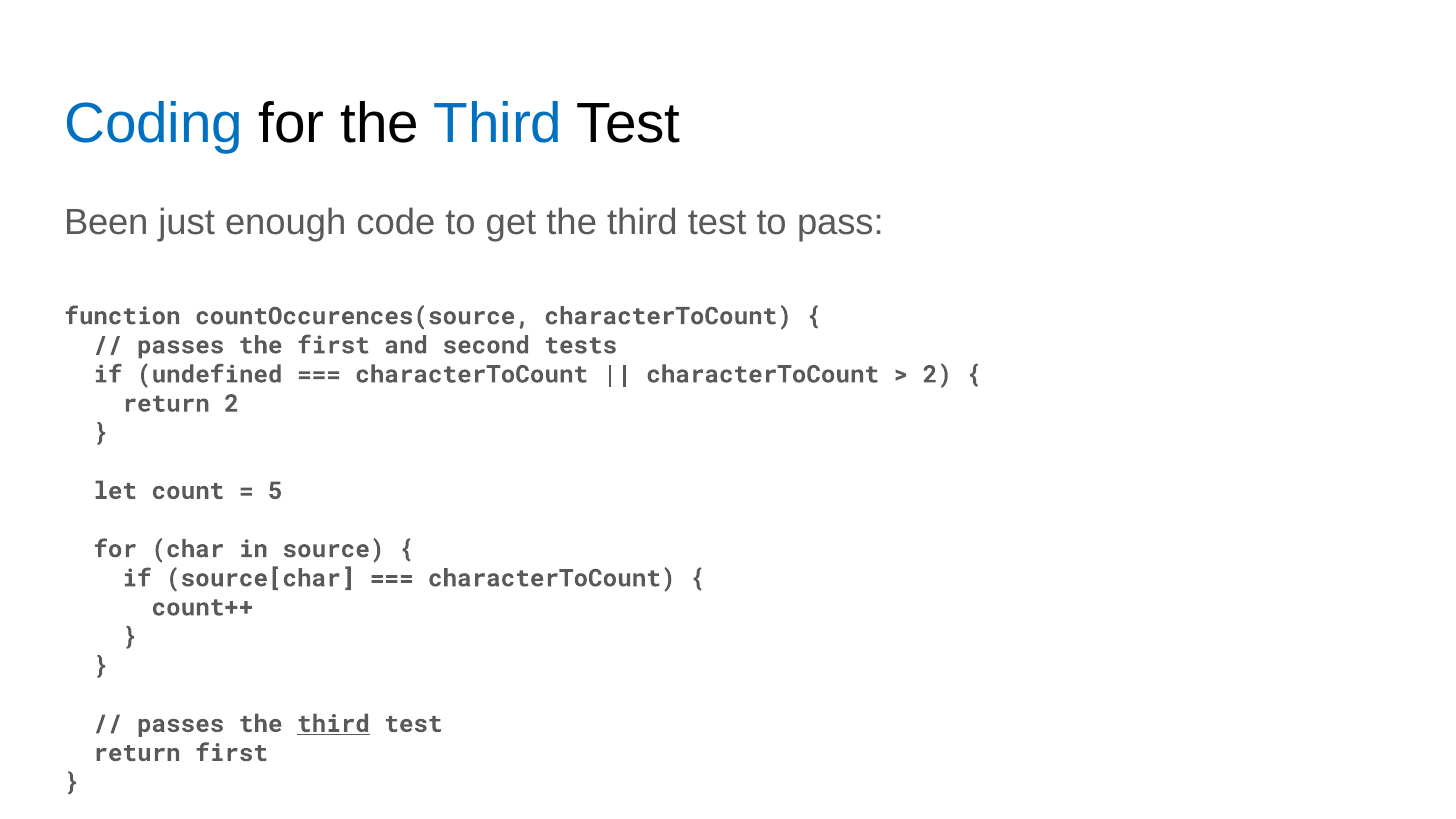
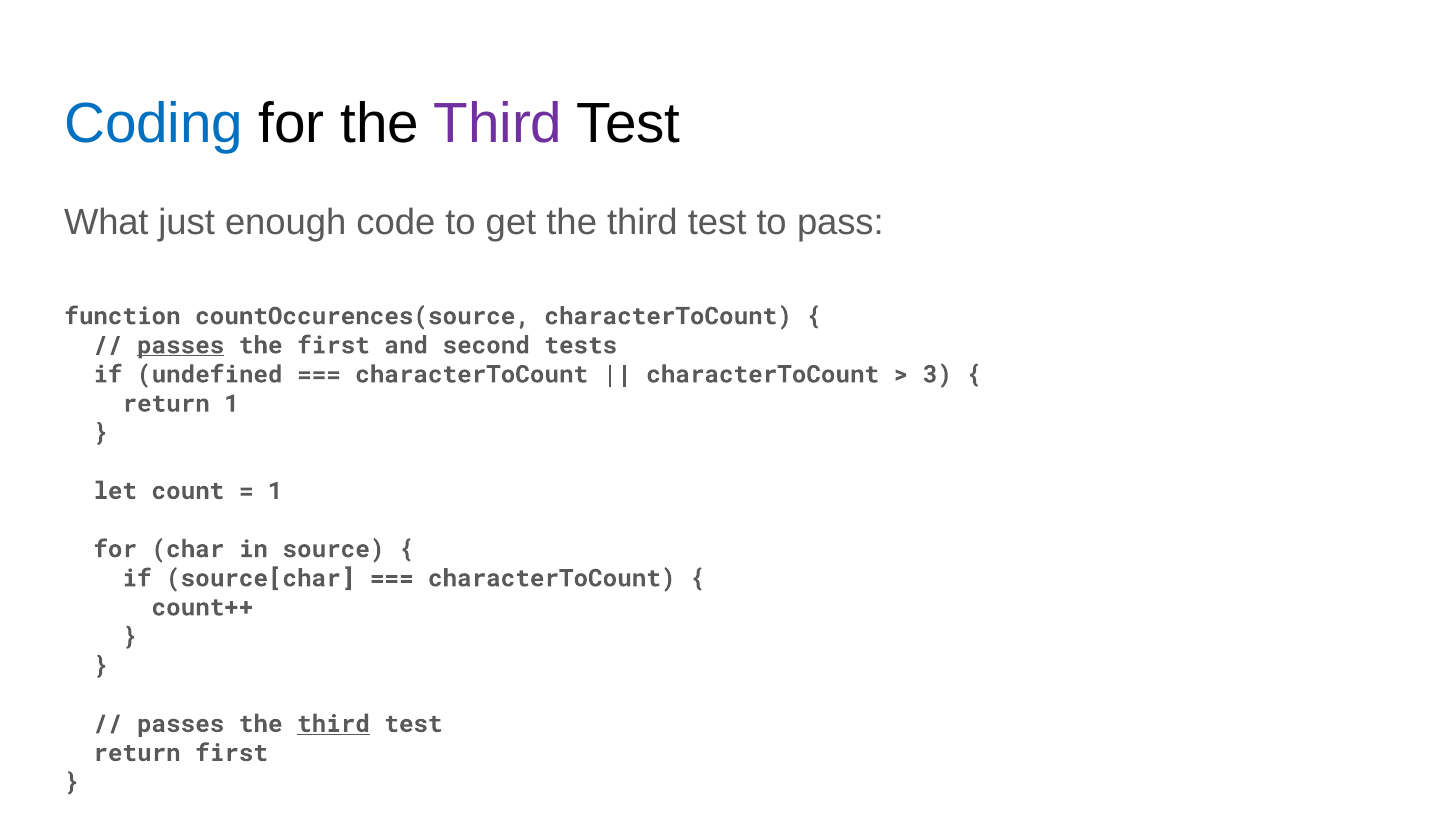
Third colour: blue -> purple (498, 123)
Been: Been -> What (106, 222)
passes underline: none -> present (181, 345)
2: 2 -> 3 (937, 374)
return 2: 2 -> 1 (232, 404)
5: 5 -> 1 (275, 491)
